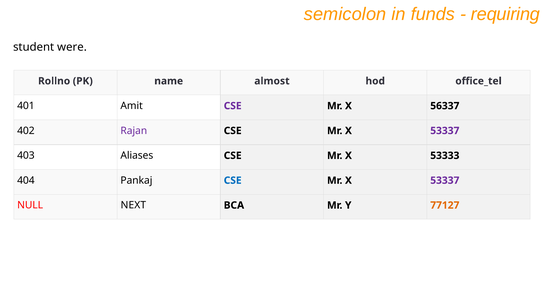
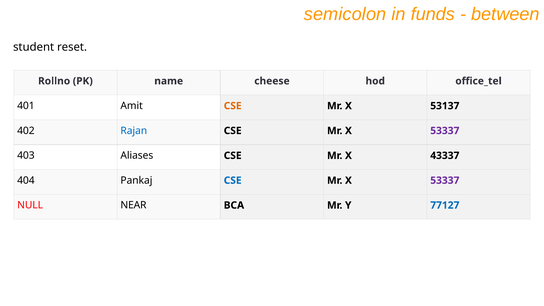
requiring: requiring -> between (505, 14)
were: were -> reset (72, 47)
almost: almost -> cheese (272, 81)
CSE colour: purple -> orange (233, 106)
56337: 56337 -> 53137 (445, 106)
Rajan colour: purple -> blue (134, 131)
53333: 53333 -> 43337 (445, 156)
NEXT: NEXT -> NEAR (133, 205)
77127 colour: orange -> blue (445, 205)
